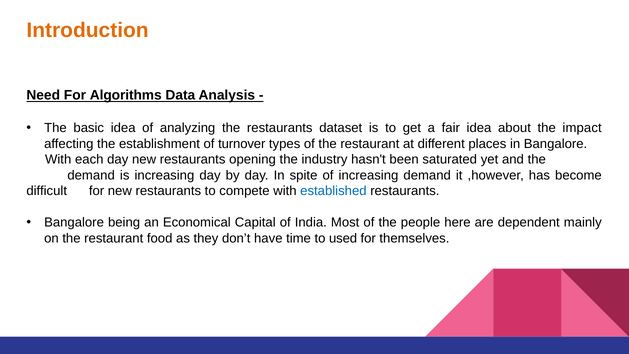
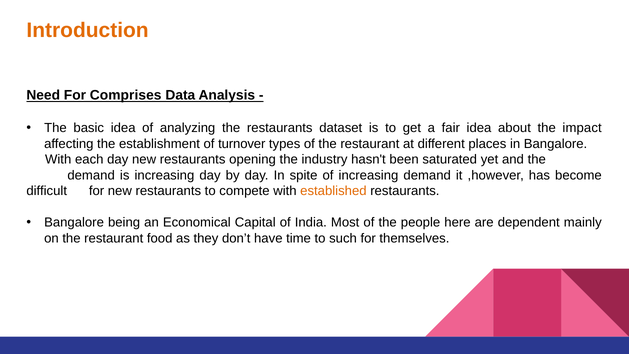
Algorithms: Algorithms -> Comprises (126, 95)
established colour: blue -> orange (333, 191)
used: used -> such (343, 238)
